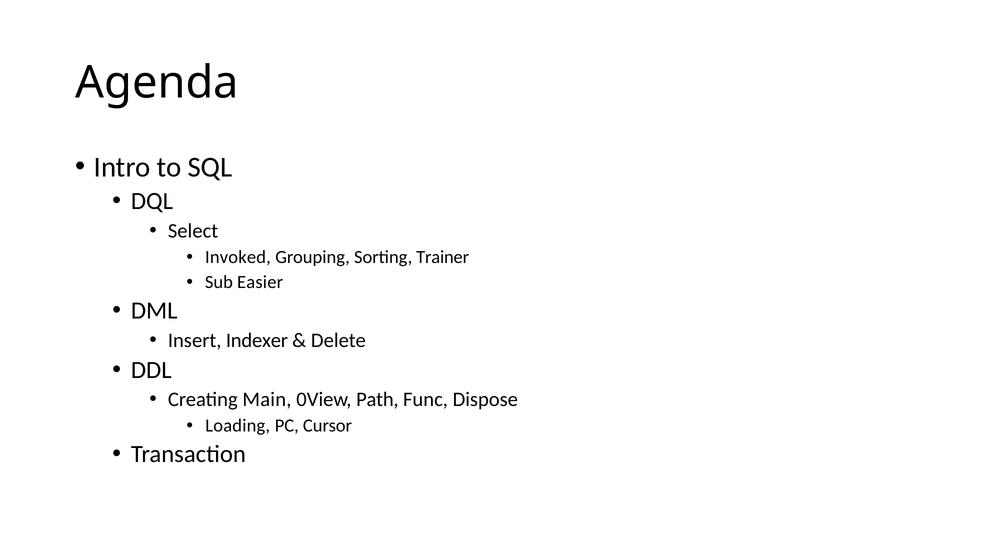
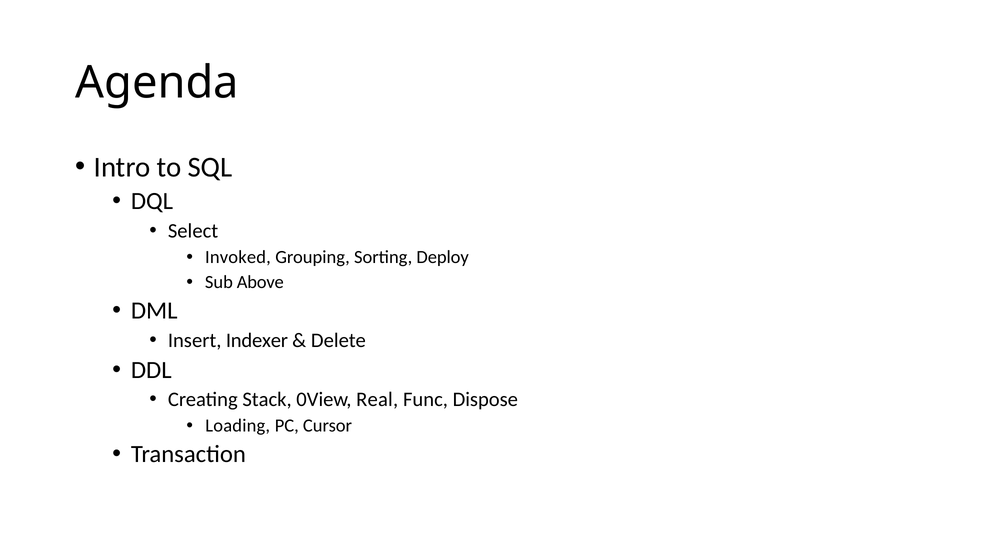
Trainer: Trainer -> Deploy (443, 257)
Easier: Easier -> Above (260, 282)
Main: Main -> Stack (267, 399)
Path: Path -> Real (377, 399)
